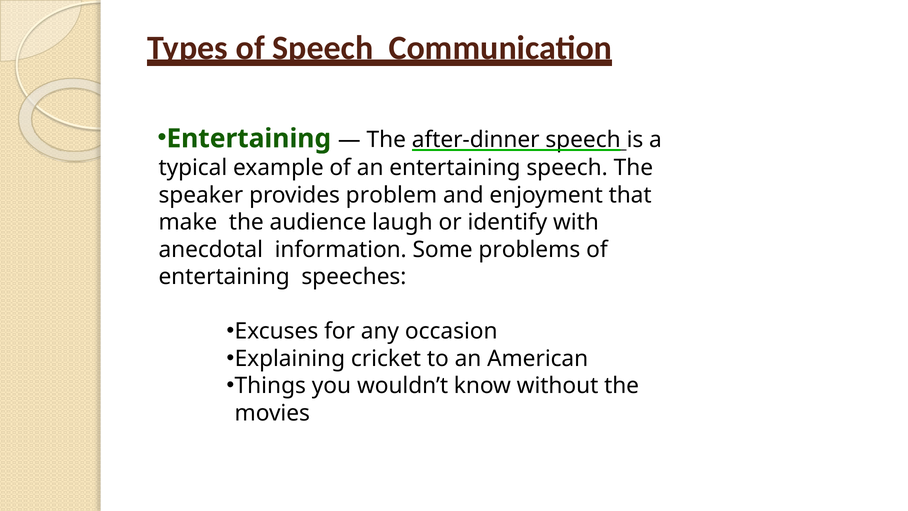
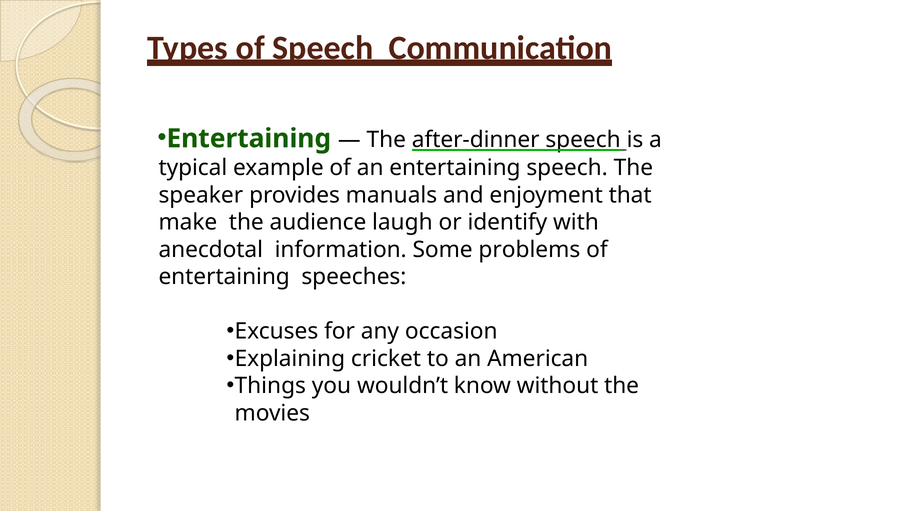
problem: problem -> manuals (391, 195)
